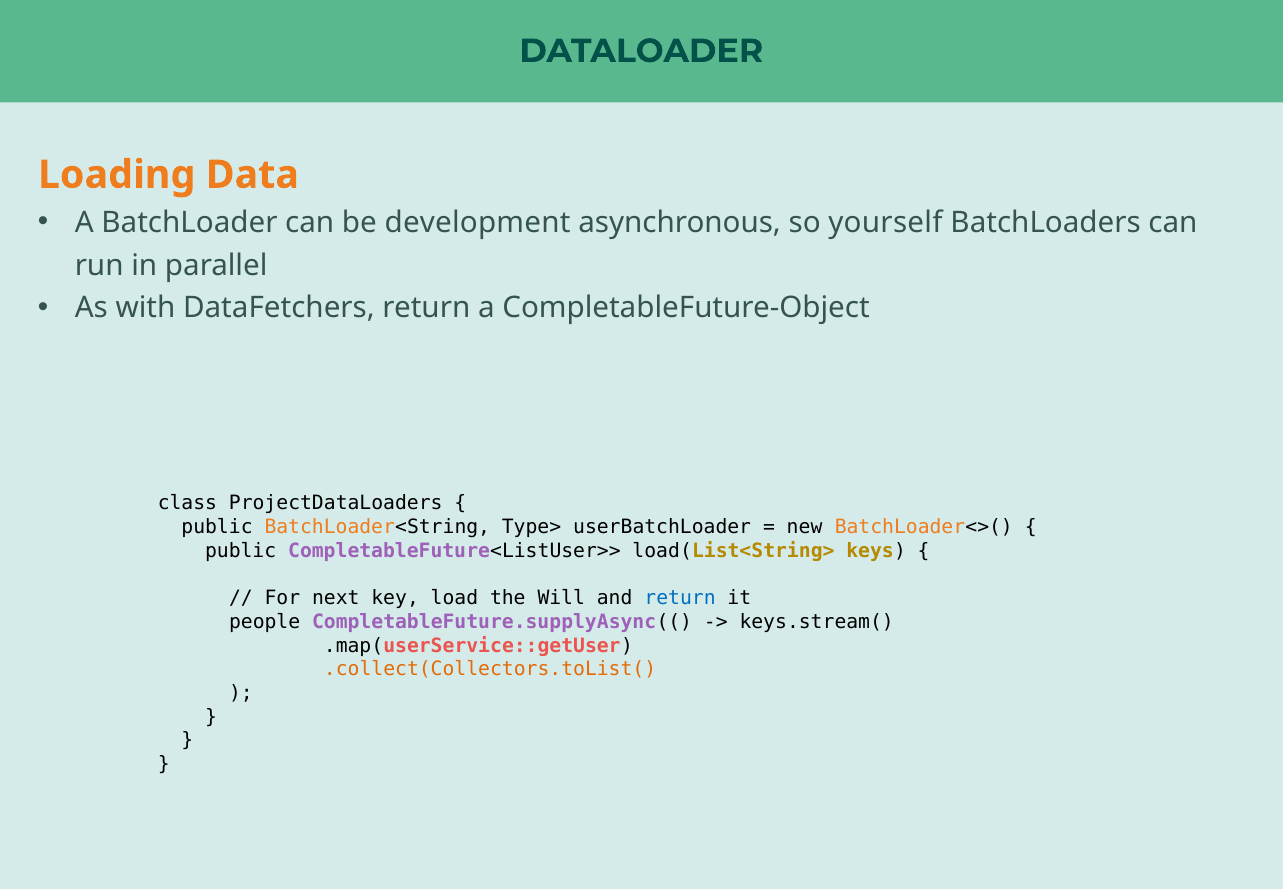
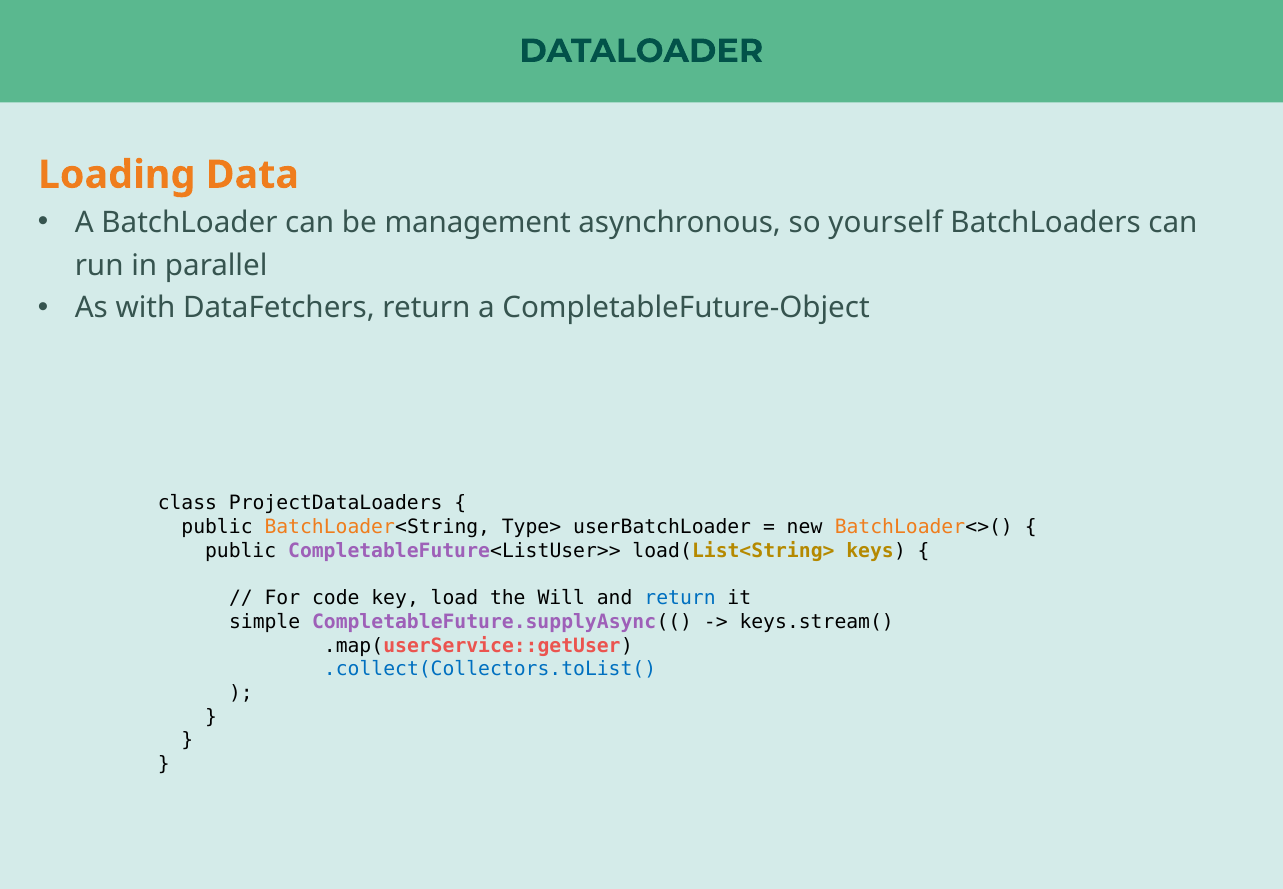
development: development -> management (478, 222)
next: next -> code (336, 598)
people: people -> simple (265, 621)
.collect(Collectors.toList( colour: orange -> blue (490, 669)
